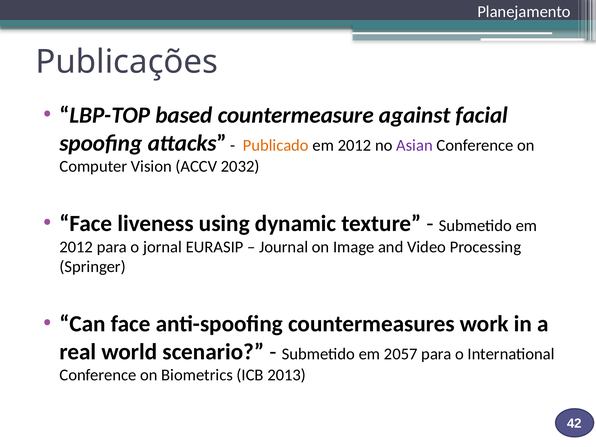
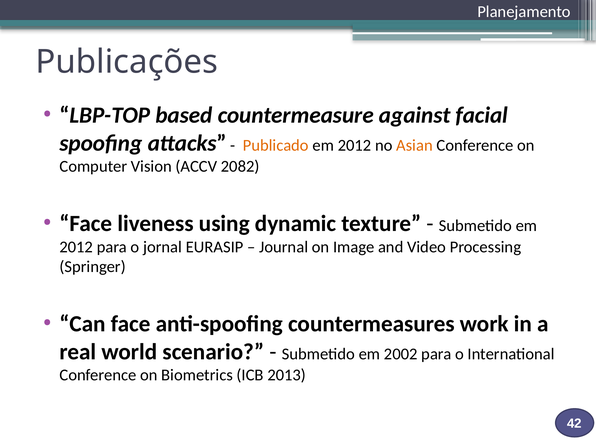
Asian colour: purple -> orange (414, 145)
2032: 2032 -> 2082 (240, 166)
2057: 2057 -> 2002 (401, 354)
